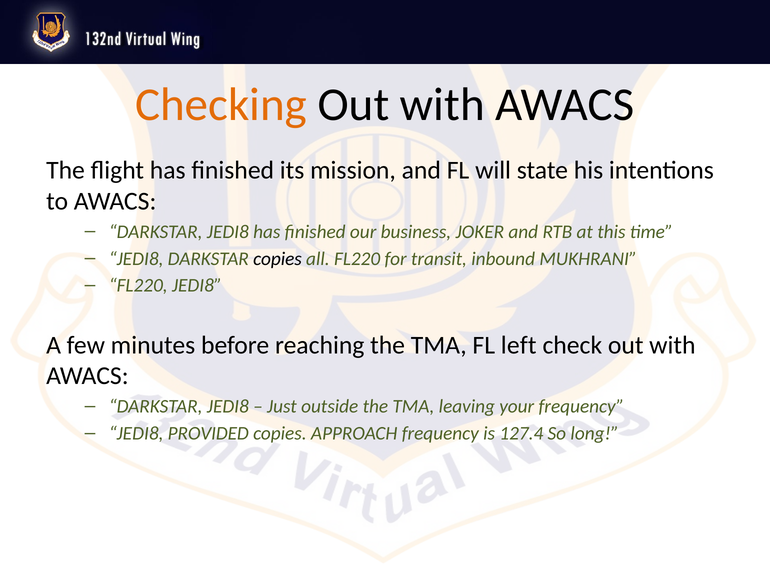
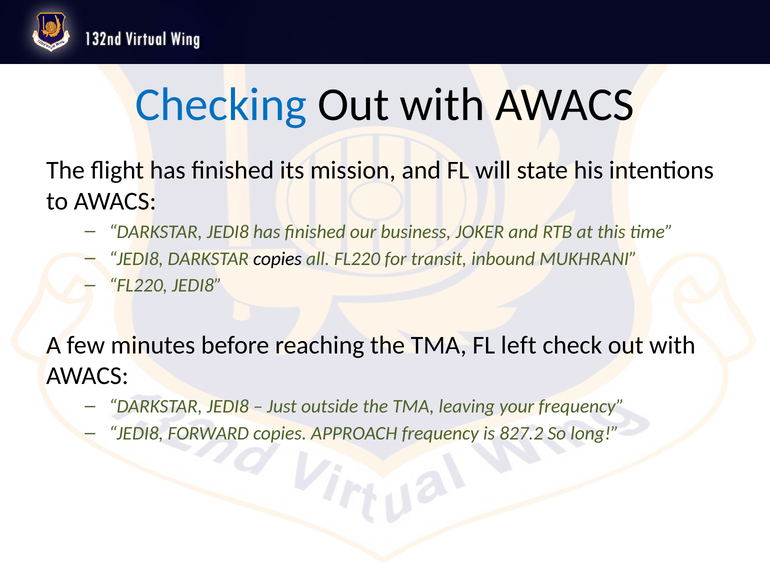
Checking colour: orange -> blue (221, 104)
PROVIDED: PROVIDED -> FORWARD (208, 433)
127.4: 127.4 -> 827.2 (521, 433)
